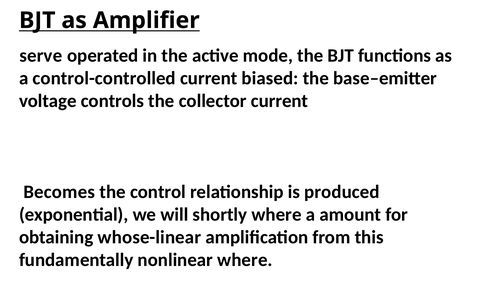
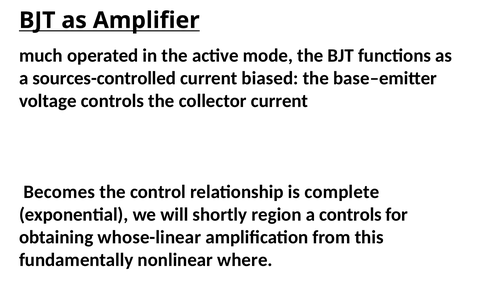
serve: serve -> much (41, 55)
control-controlled: control-controlled -> sources-controlled (104, 78)
produced: produced -> complete (342, 192)
shortly where: where -> region (277, 214)
a amount: amount -> controls (350, 214)
